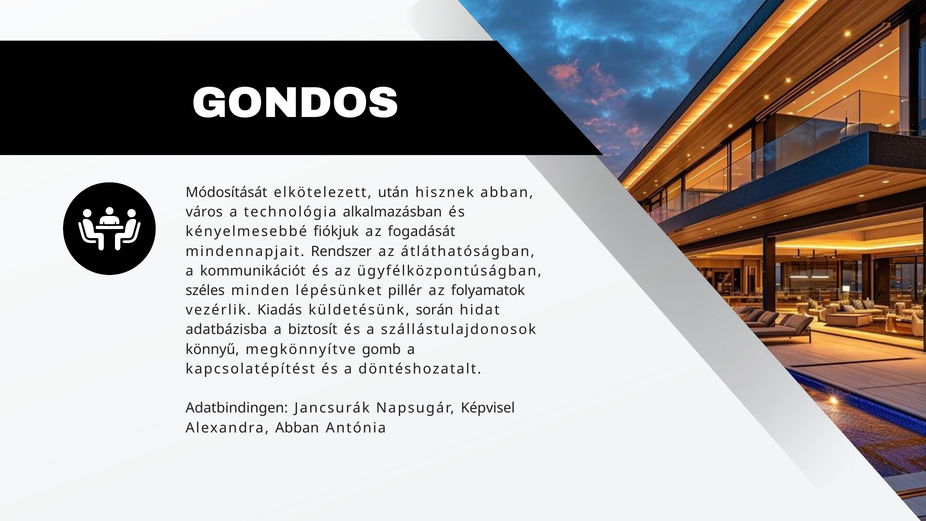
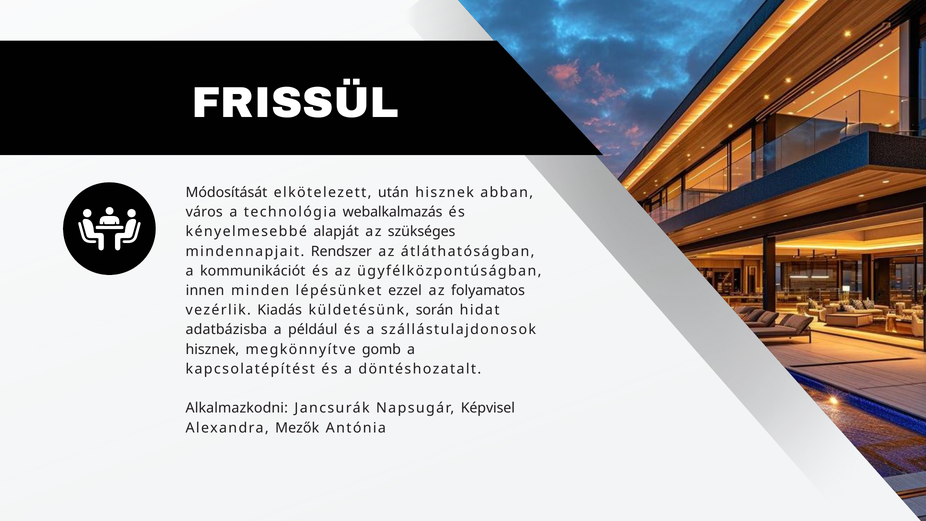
GONDOS: GONDOS -> FRISSÜL (295, 103)
alkalmazásban: alkalmazásban -> webalkalmazás (393, 212)
fiókjuk: fiókjuk -> alapját (336, 232)
fogadását: fogadását -> szükséges (422, 232)
széles: széles -> innen (205, 290)
pillér: pillér -> ezzel (405, 290)
folyamatok: folyamatok -> folyamatos (488, 290)
biztosít: biztosít -> például (313, 330)
könnyű: könnyű -> hisznek (212, 349)
Adatbindingen: Adatbindingen -> Alkalmazkodni (237, 408)
Alexandra Abban: Abban -> Mezők (297, 428)
